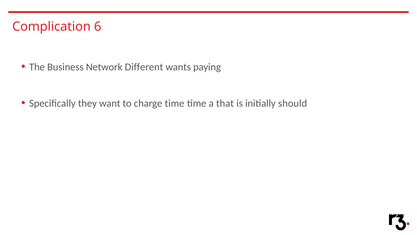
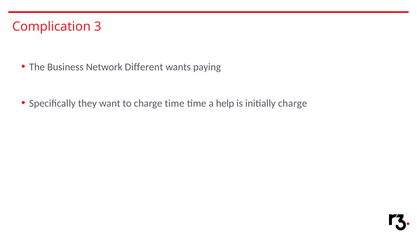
6: 6 -> 3 (98, 27)
that: that -> help (225, 103)
initially should: should -> charge (293, 103)
